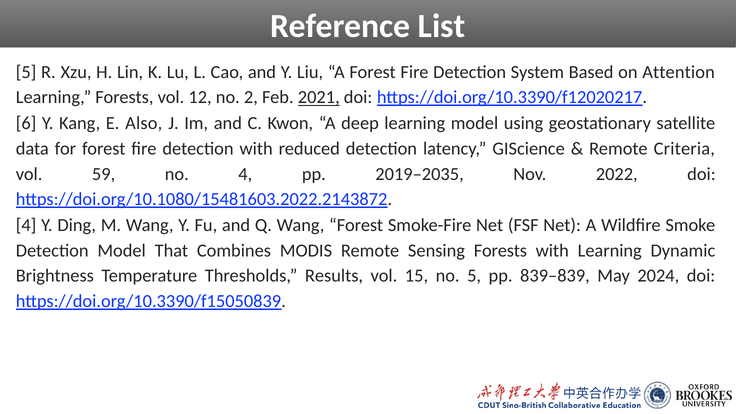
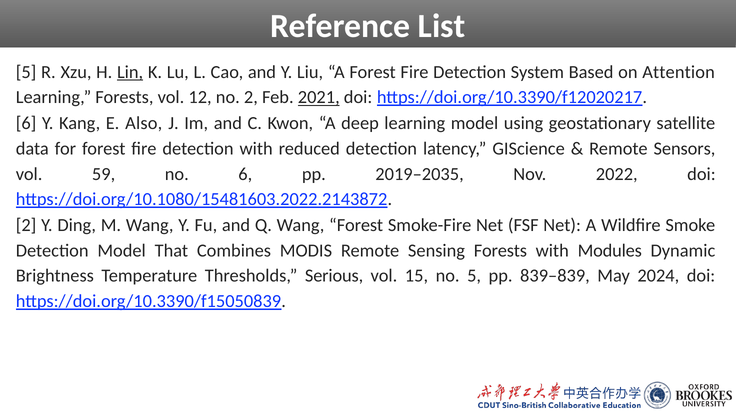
Lin underline: none -> present (130, 72)
Criteria: Criteria -> Sensors (684, 149)
no 4: 4 -> 6 (245, 174)
4: 4 -> 2 (26, 225)
with Learning: Learning -> Modules (610, 250)
Results: Results -> Serious (334, 276)
